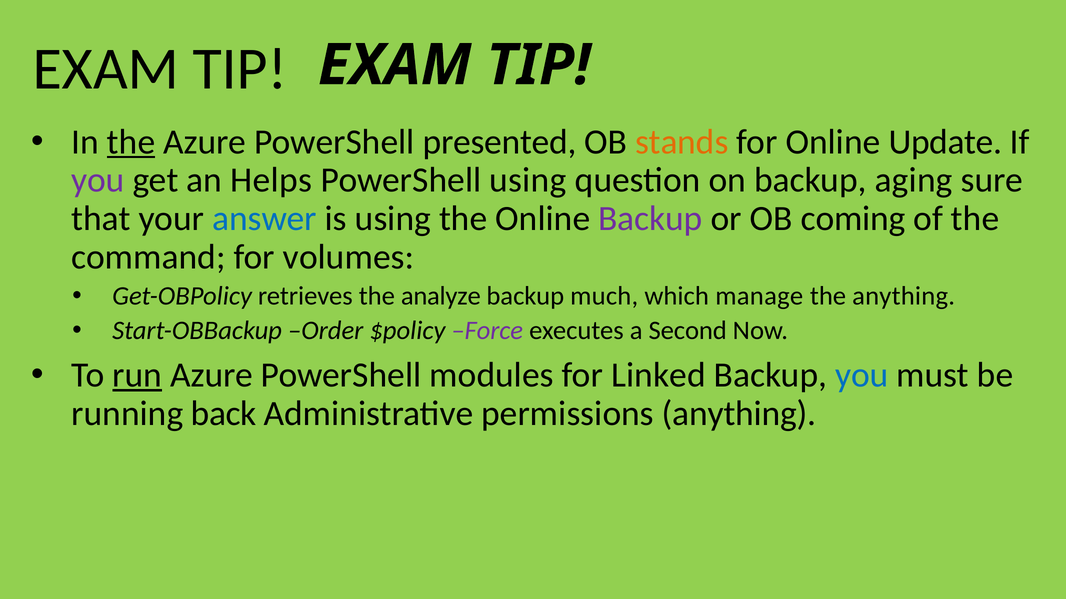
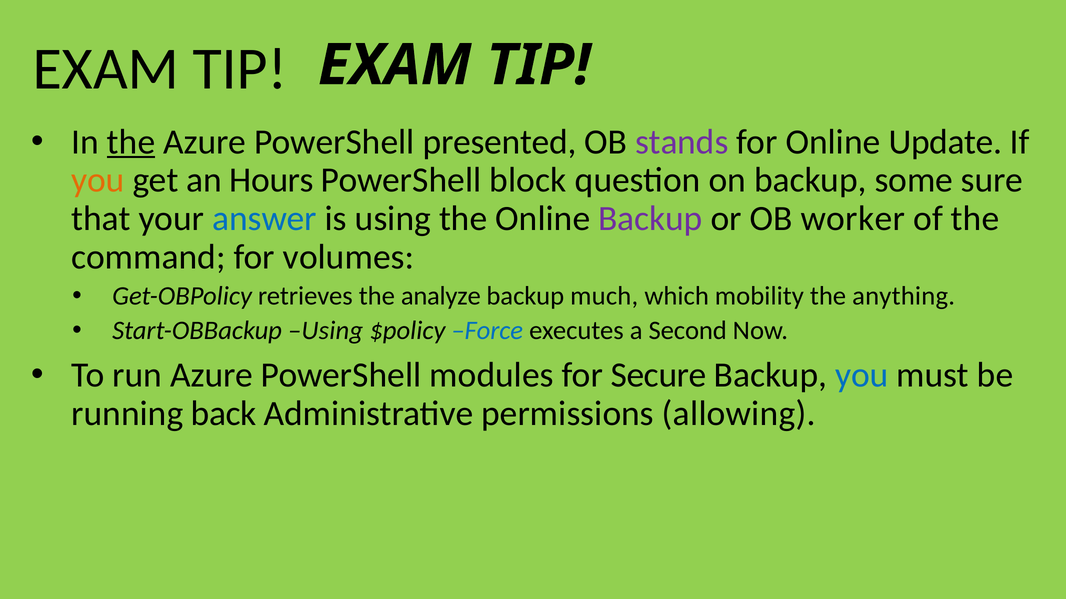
stands colour: orange -> purple (682, 142)
you colour: purple -> orange (98, 180)
Helps: Helps -> Hours (272, 180)
PowerShell using: using -> block (528, 180)
aging: aging -> some (914, 180)
coming: coming -> worker (853, 219)
manage: manage -> mobility (759, 296)
Start-OBBackup Order: Order -> Using (326, 331)
Force colour: purple -> blue (487, 331)
run underline: present -> none (137, 375)
Linked: Linked -> Secure (659, 375)
permissions anything: anything -> allowing (739, 414)
